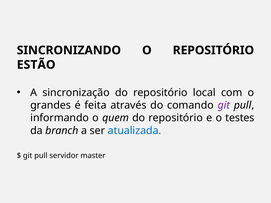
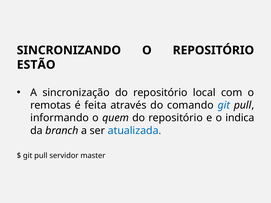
grandes: grandes -> remotas (51, 105)
git colour: purple -> blue (224, 105)
testes: testes -> indica (240, 118)
